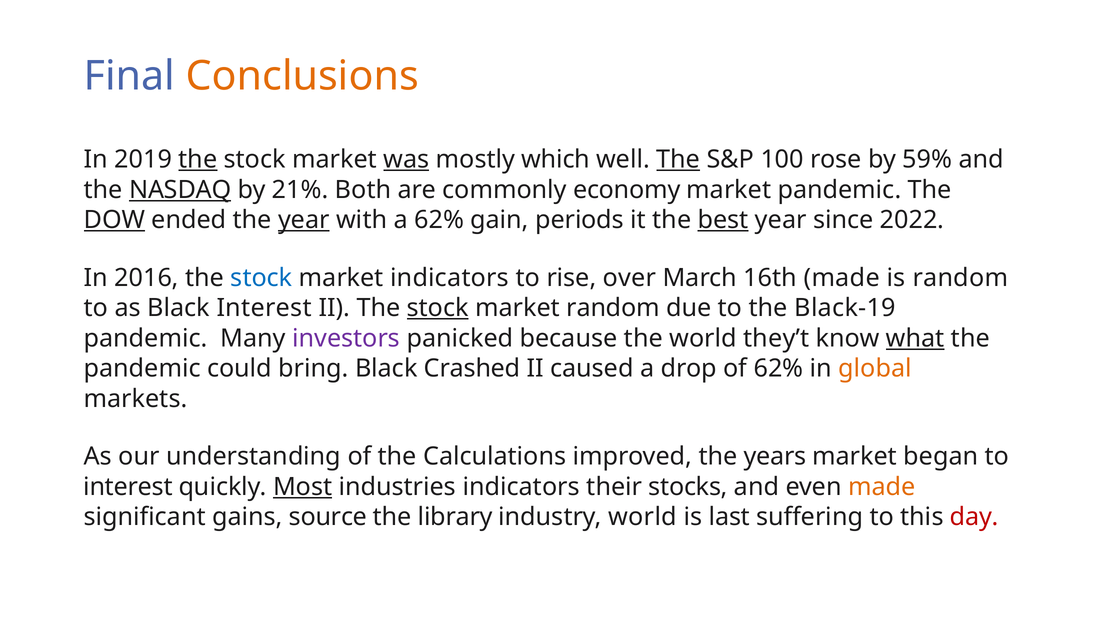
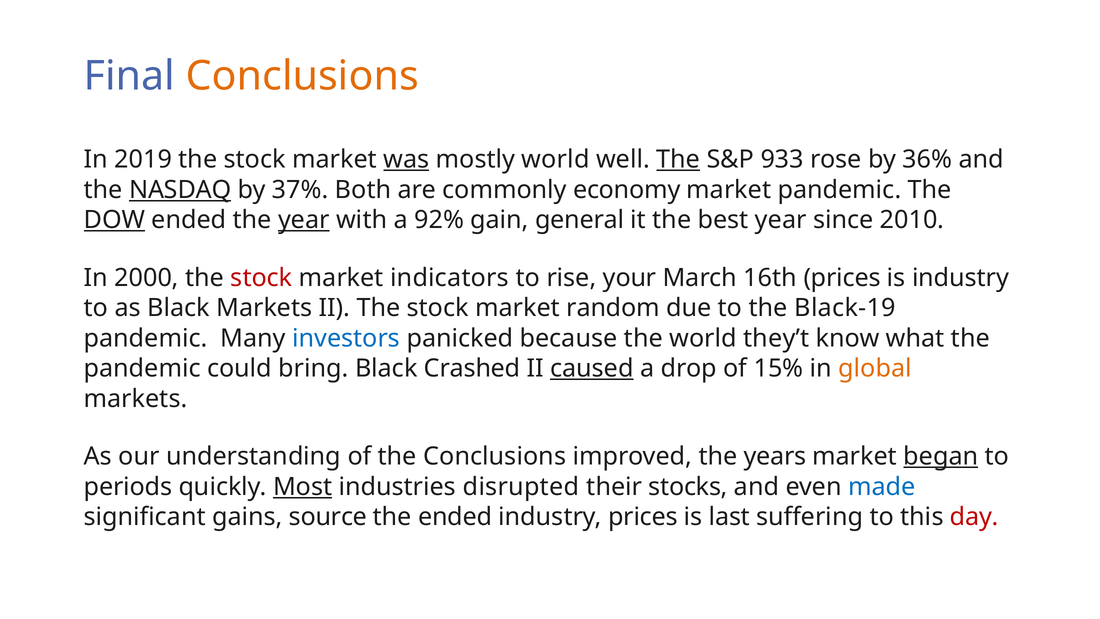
the underline: present -> none (198, 159)
mostly which: which -> world (555, 159)
100: 100 -> 933 (782, 159)
59%: 59% -> 36% (927, 159)
21%: 21% -> 37% (300, 190)
a 62%: 62% -> 92% (439, 220)
periods: periods -> general (580, 220)
best underline: present -> none (723, 220)
2022: 2022 -> 2010 (912, 220)
2016: 2016 -> 2000 (147, 278)
stock colour: blue -> red (261, 278)
over: over -> your (630, 278)
16th made: made -> prices (842, 278)
is random: random -> industry (961, 278)
Black Interest: Interest -> Markets (264, 308)
stock underline: present -> none (438, 308)
investors colour: purple -> blue (346, 338)
what underline: present -> none (915, 338)
caused underline: none -> present (592, 368)
of 62%: 62% -> 15% (778, 368)
the Calculations: Calculations -> Conclusions (495, 456)
began underline: none -> present (941, 456)
interest: interest -> periods (128, 486)
industries indicators: indicators -> disrupted (521, 486)
made colour: orange -> blue (882, 486)
the library: library -> ended (455, 517)
industry world: world -> prices (643, 517)
